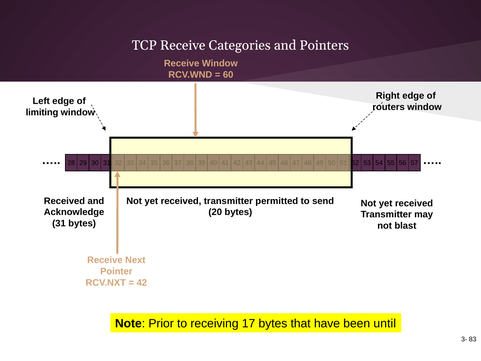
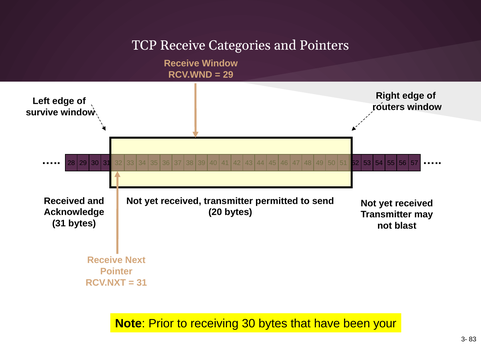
60: 60 -> 29 (228, 75)
limiting: limiting -> survive (42, 112)
42: 42 -> 31 (142, 282)
receiving 17: 17 -> 30 (249, 323)
until: until -> your (385, 323)
